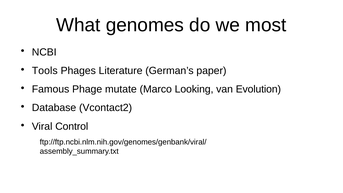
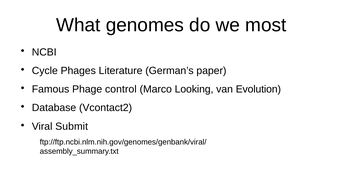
Tools: Tools -> Cycle (45, 71)
mutate: mutate -> control (121, 89)
Control: Control -> Submit (72, 126)
